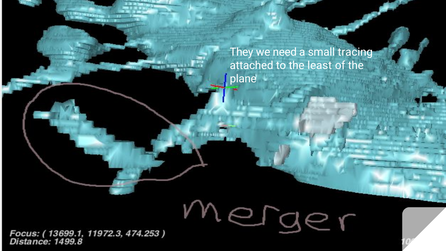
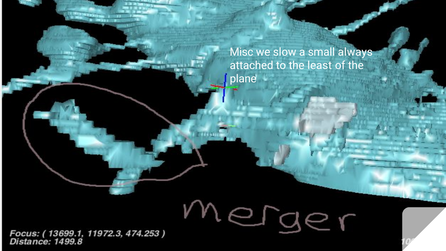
They: They -> Misc (242, 52)
need: need -> slow (285, 52)
tracing: tracing -> always (355, 52)
